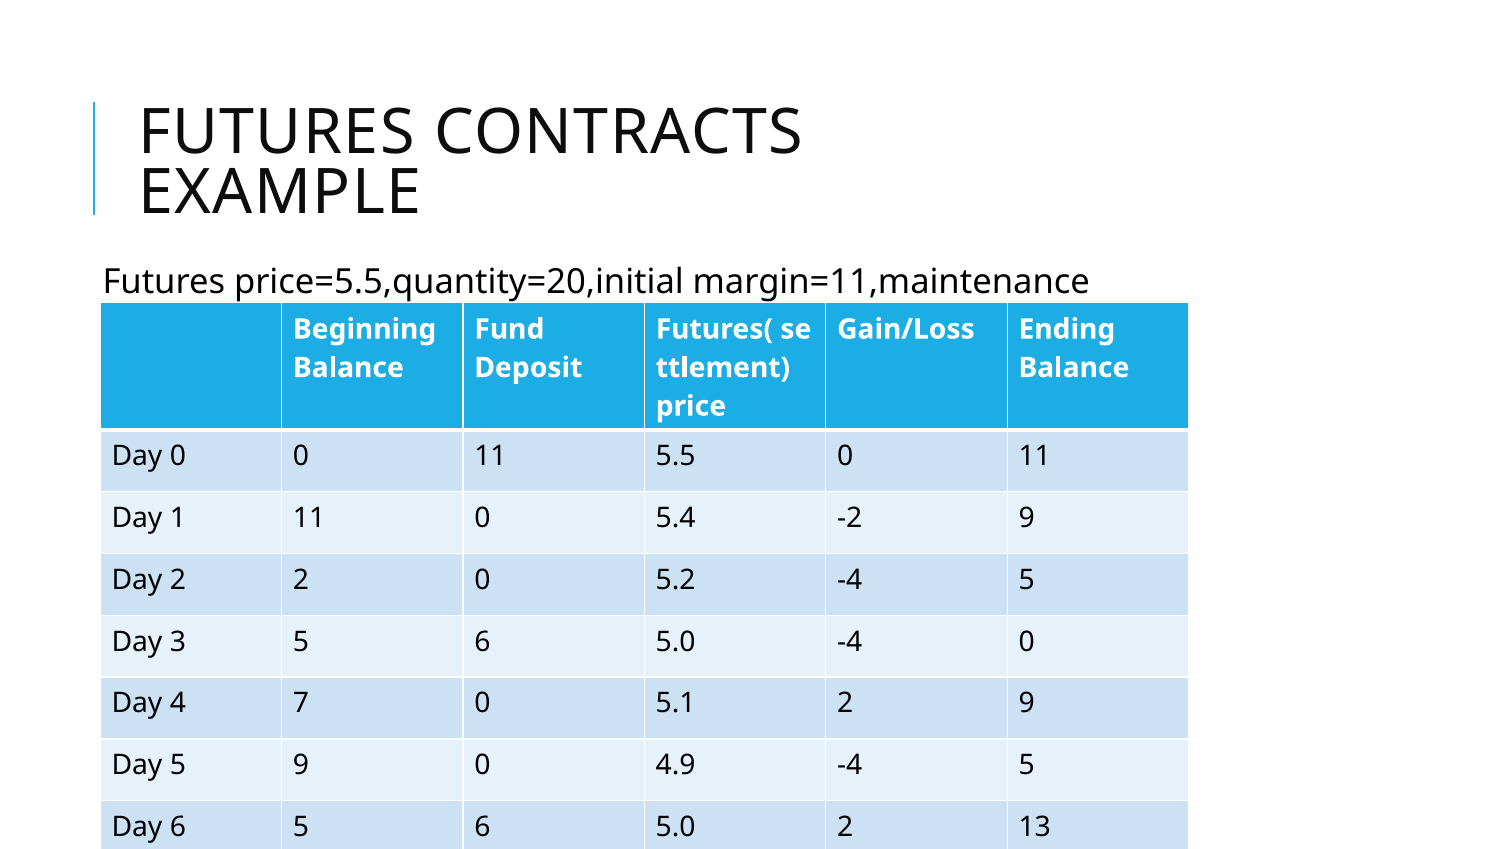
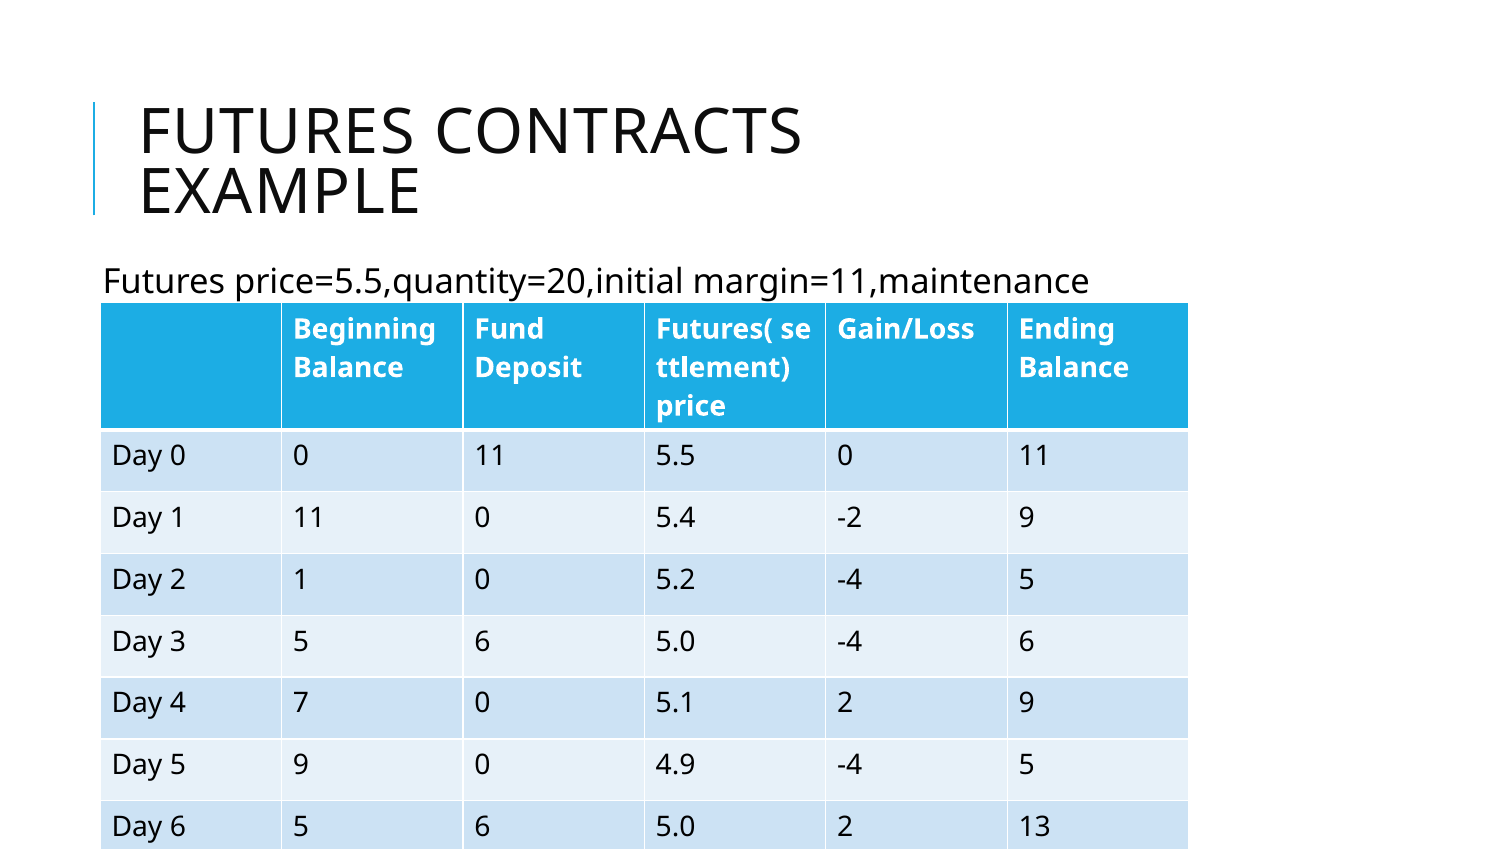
2 2: 2 -> 1 (301, 580)
-4 0: 0 -> 6 (1027, 642)
